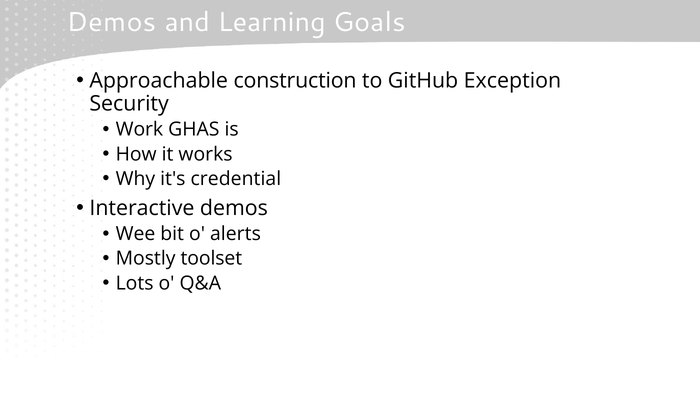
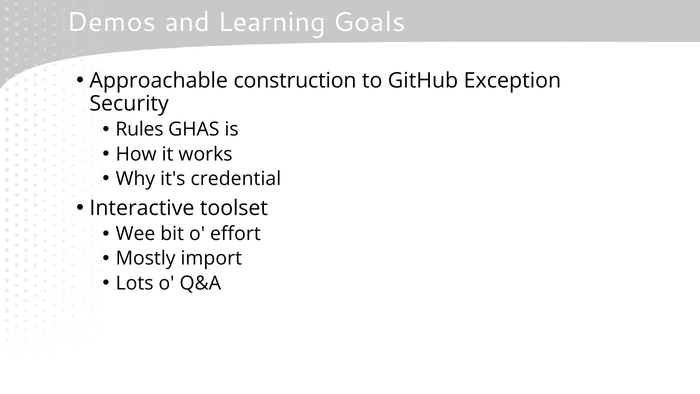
Work: Work -> Rules (139, 129)
Interactive demos: demos -> toolset (234, 208)
alerts: alerts -> effort (235, 234)
toolset: toolset -> import (211, 258)
